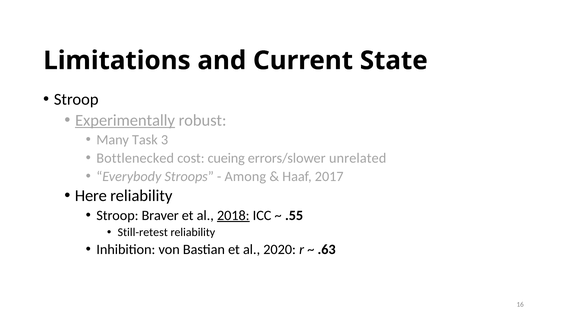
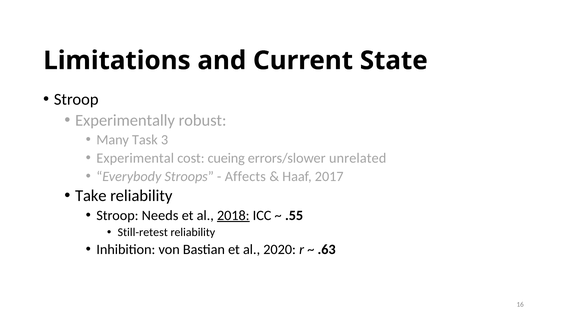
Experimentally underline: present -> none (125, 120)
Bottlenecked: Bottlenecked -> Experimental (135, 158)
Among: Among -> Affects (245, 176)
Here: Here -> Take (91, 196)
Braver: Braver -> Needs (160, 215)
